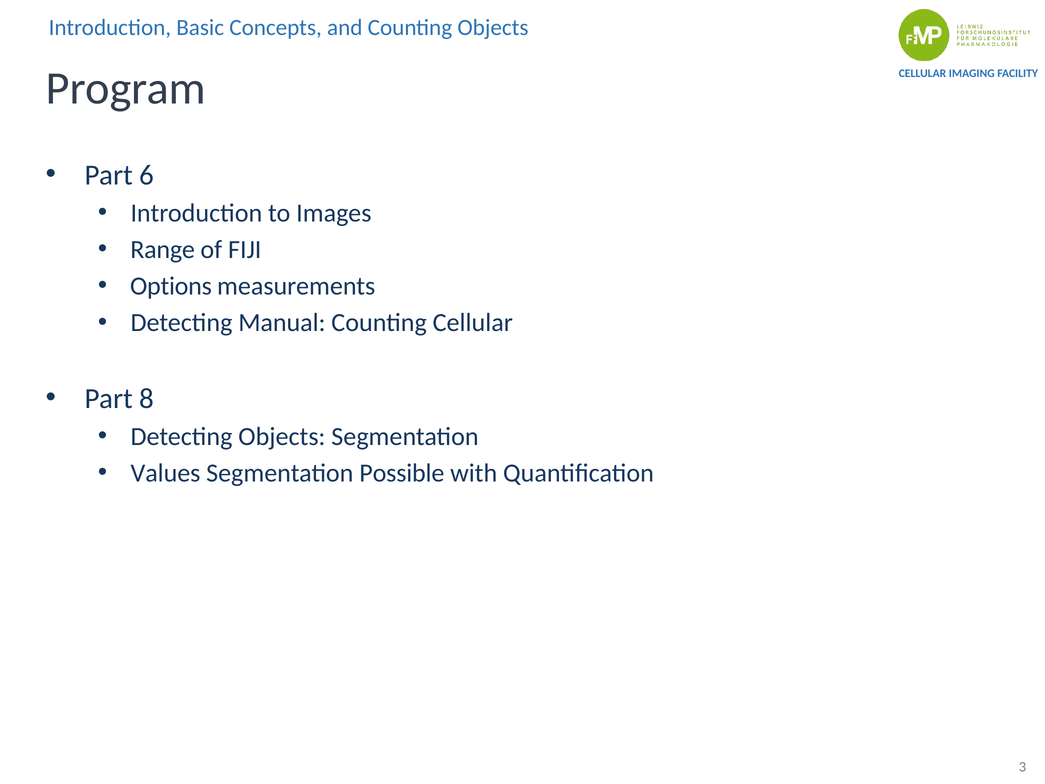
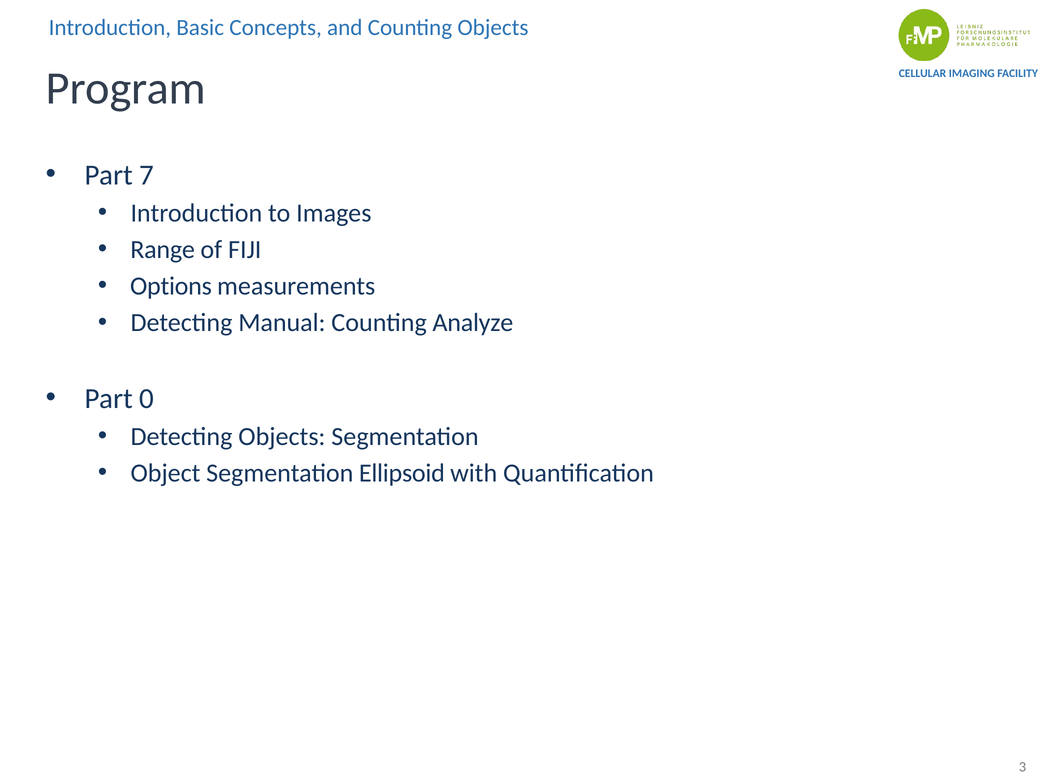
6: 6 -> 7 (147, 175)
Counting Cellular: Cellular -> Analyze (473, 323)
8: 8 -> 0 (147, 398)
Values: Values -> Object (165, 473)
Possible: Possible -> Ellipsoid (402, 473)
